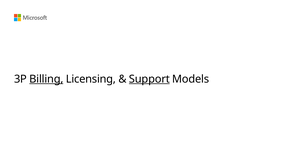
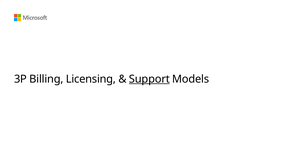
Billing underline: present -> none (46, 79)
